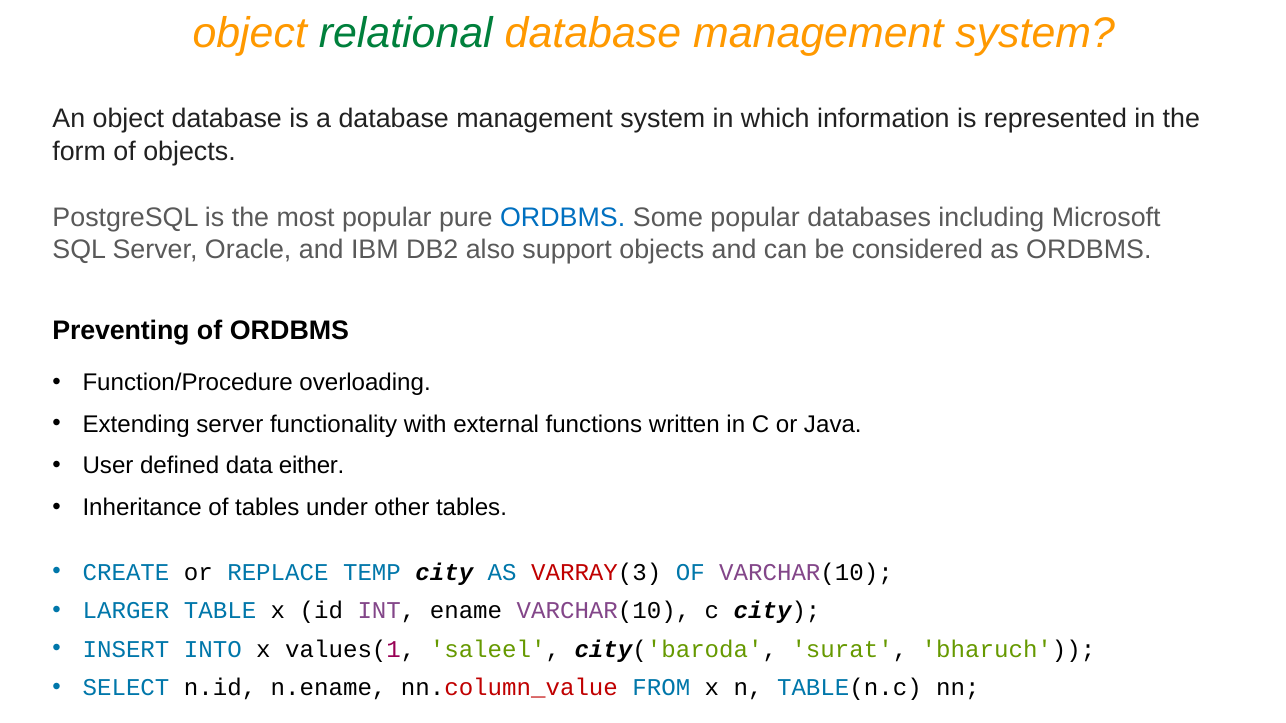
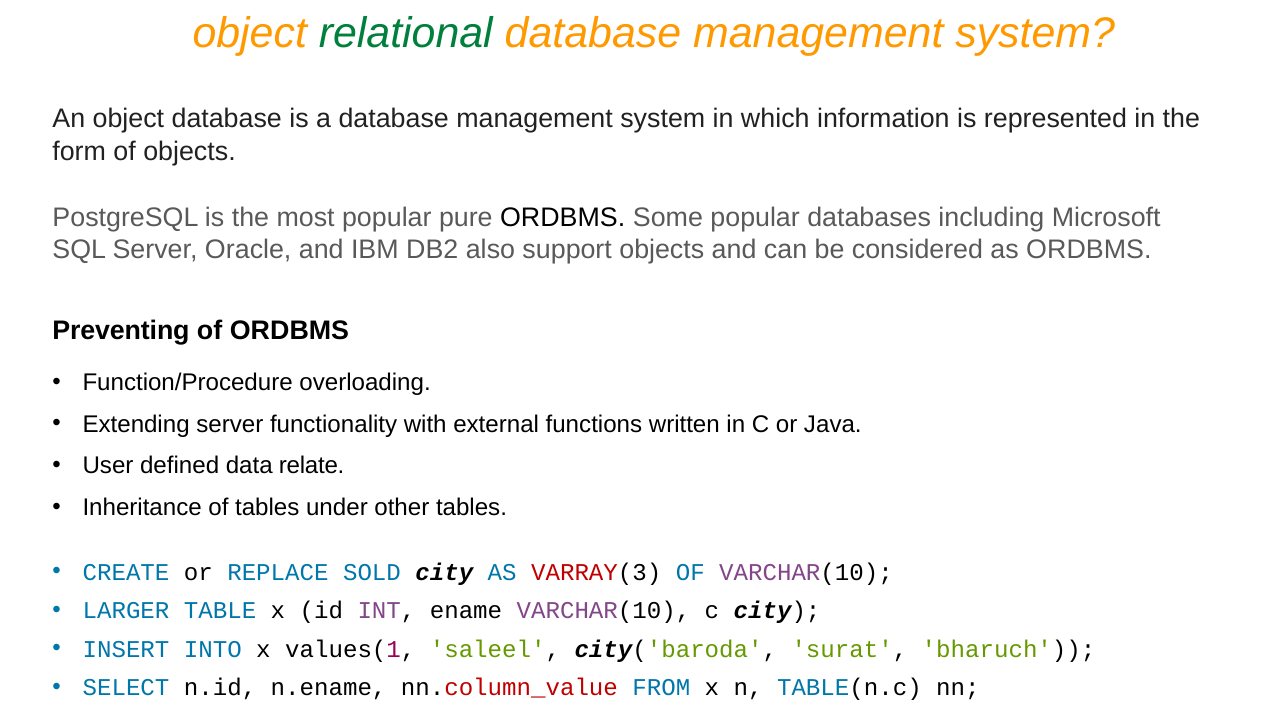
ORDBMS colour: blue -> black (563, 217)
either: either -> relate (312, 466)
TEMP: TEMP -> SOLD (372, 572)
